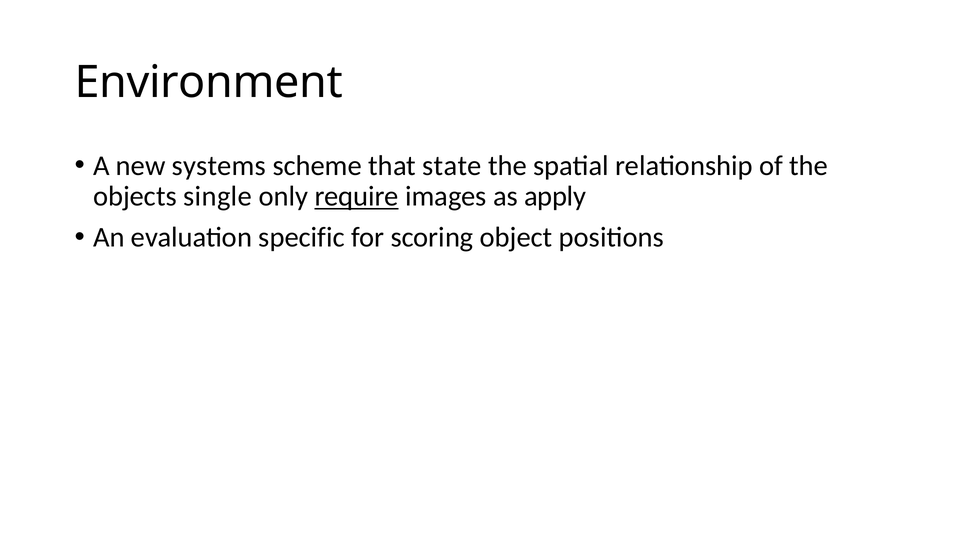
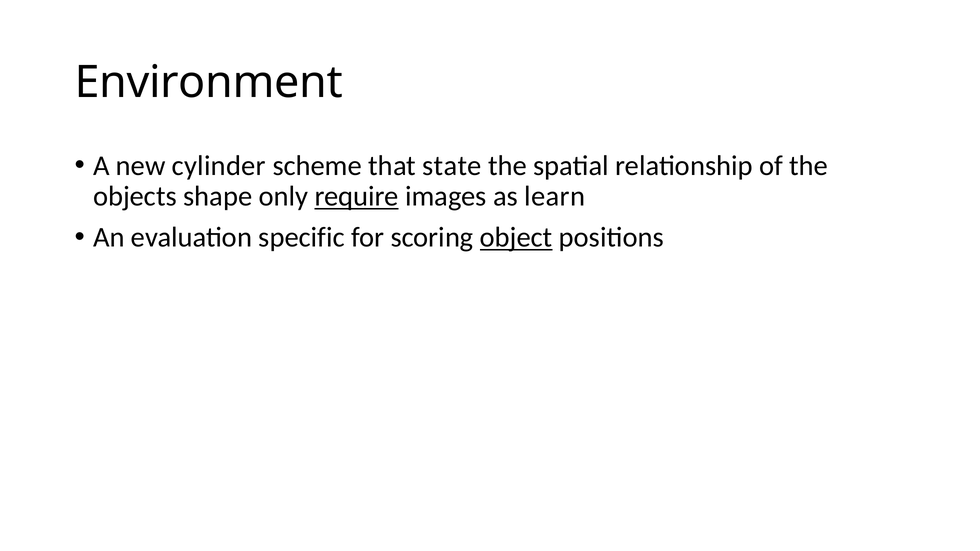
systems: systems -> cylinder (219, 166)
single: single -> shape (218, 197)
apply: apply -> learn (555, 197)
object underline: none -> present (516, 238)
